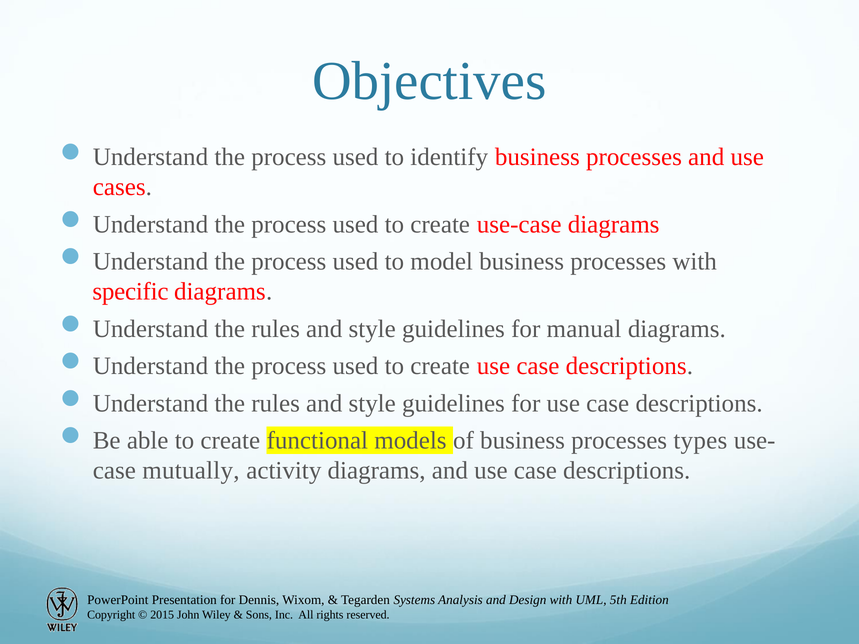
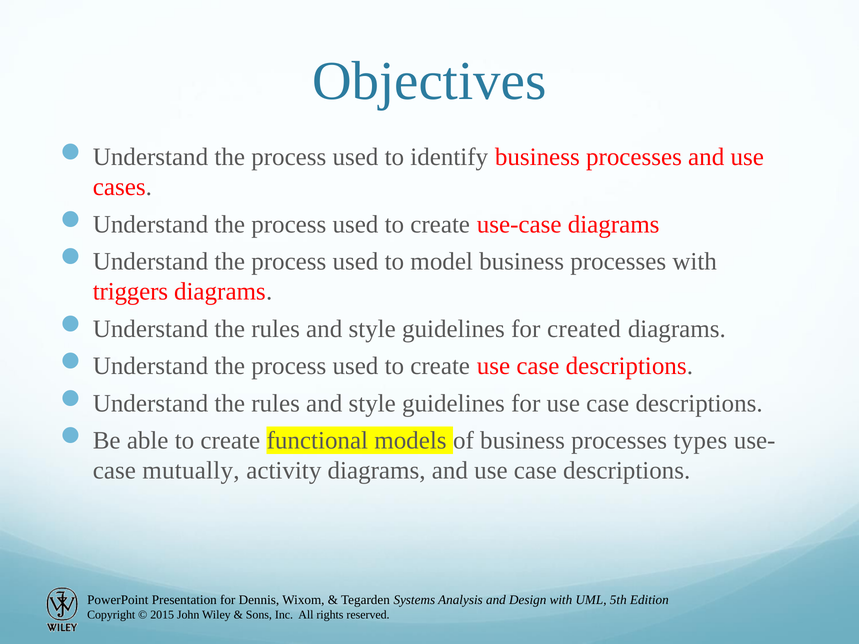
specific: specific -> triggers (130, 292)
manual: manual -> created (584, 329)
